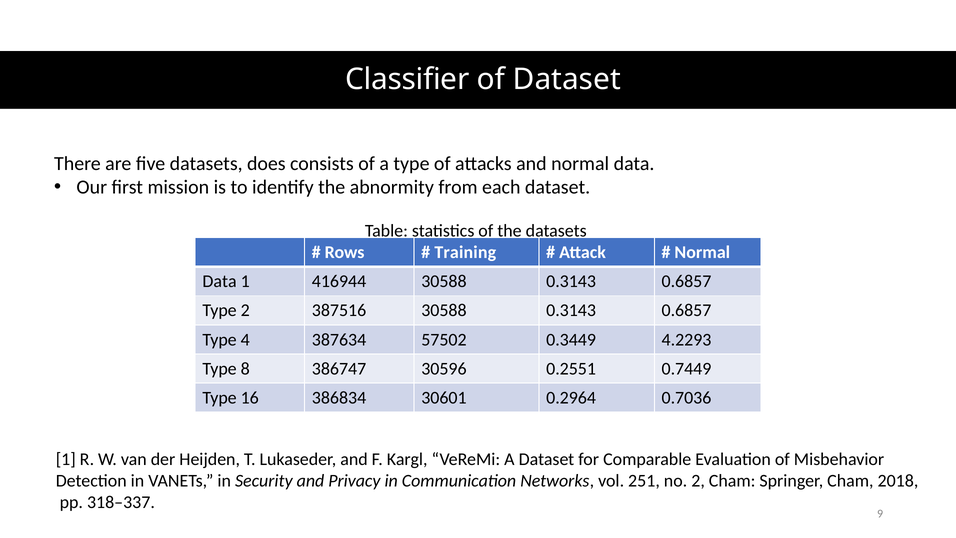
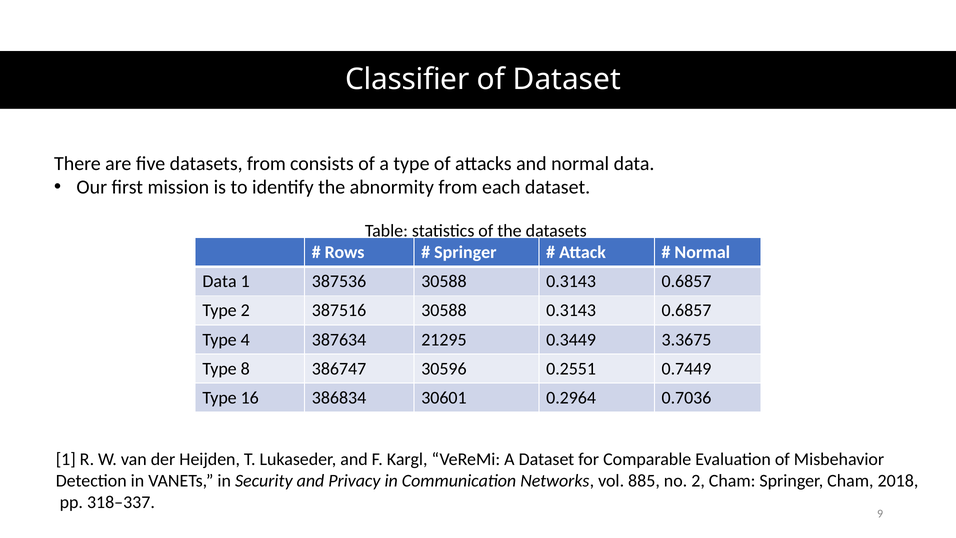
datasets does: does -> from (266, 163)
Training: Training -> Springer (465, 252)
416944: 416944 -> 387536 (339, 281)
57502: 57502 -> 21295 (444, 339)
4.2293: 4.2293 -> 3.3675 (686, 339)
251: 251 -> 885 (644, 481)
